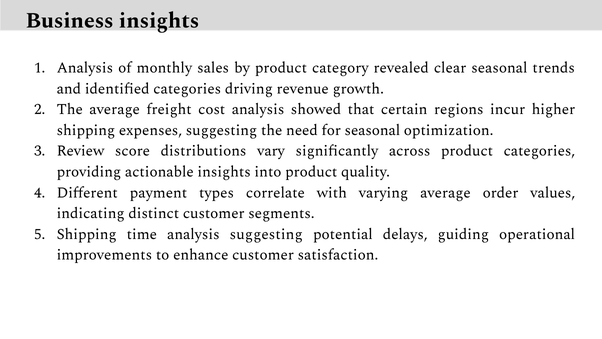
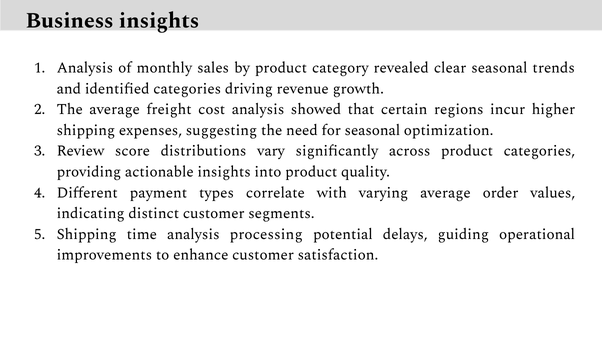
analysis suggesting: suggesting -> processing (266, 234)
